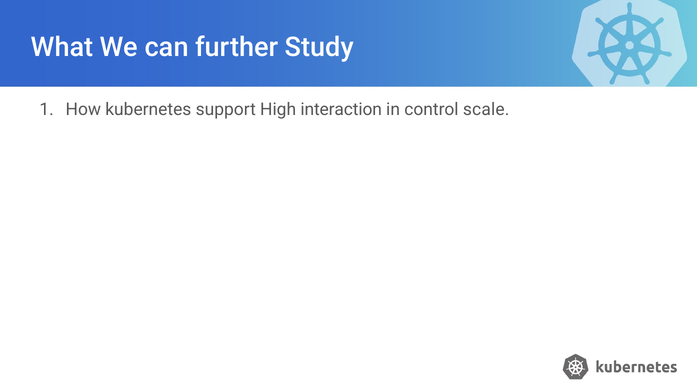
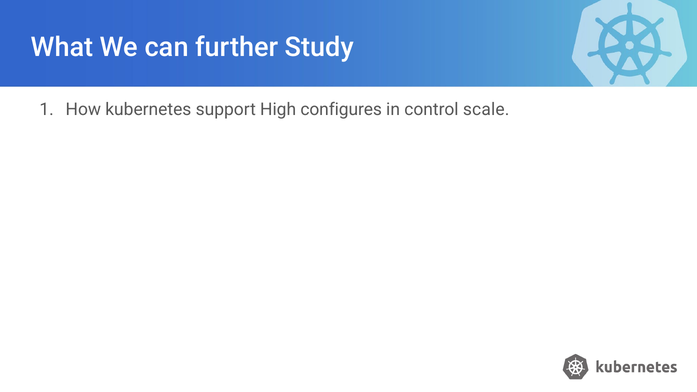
interaction: interaction -> configures (341, 110)
